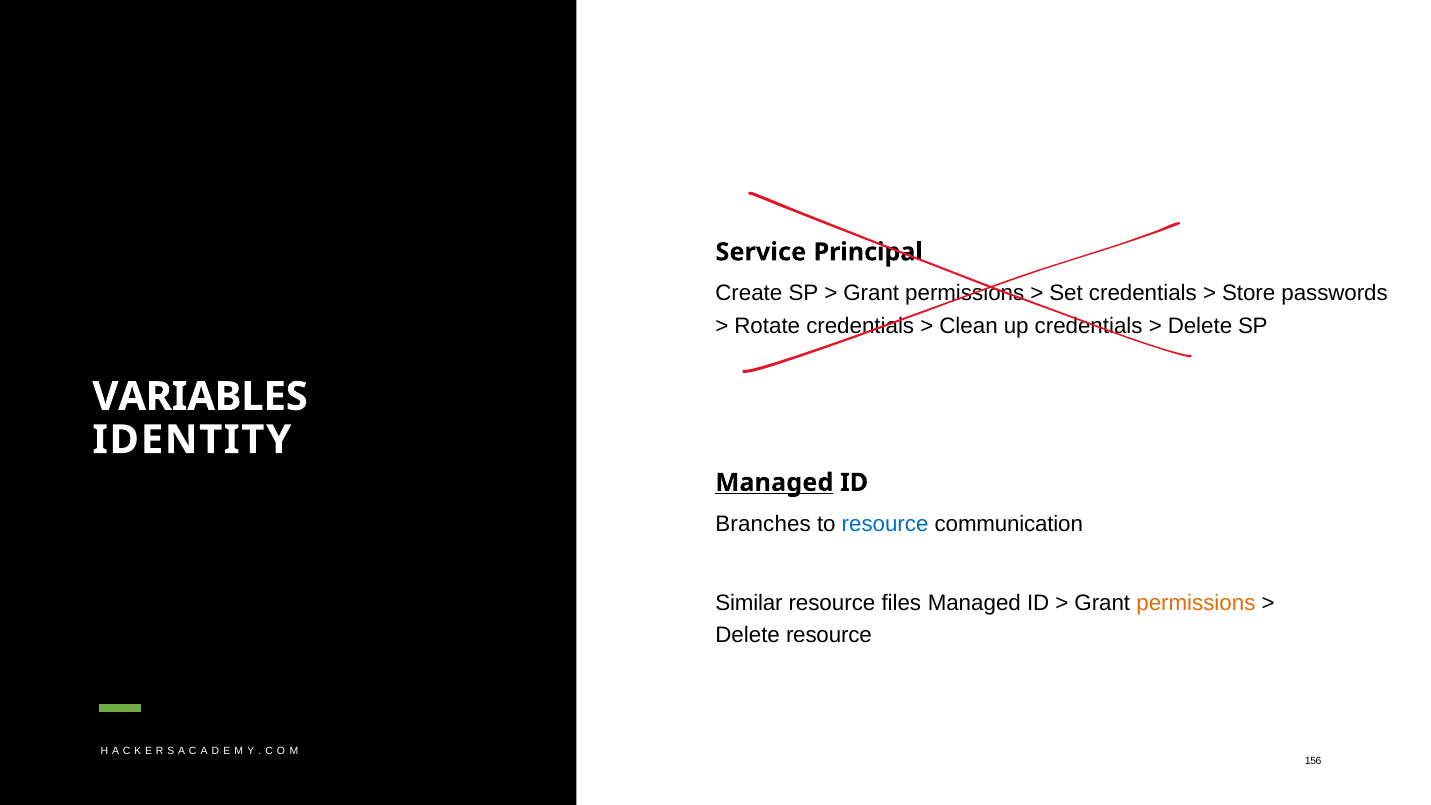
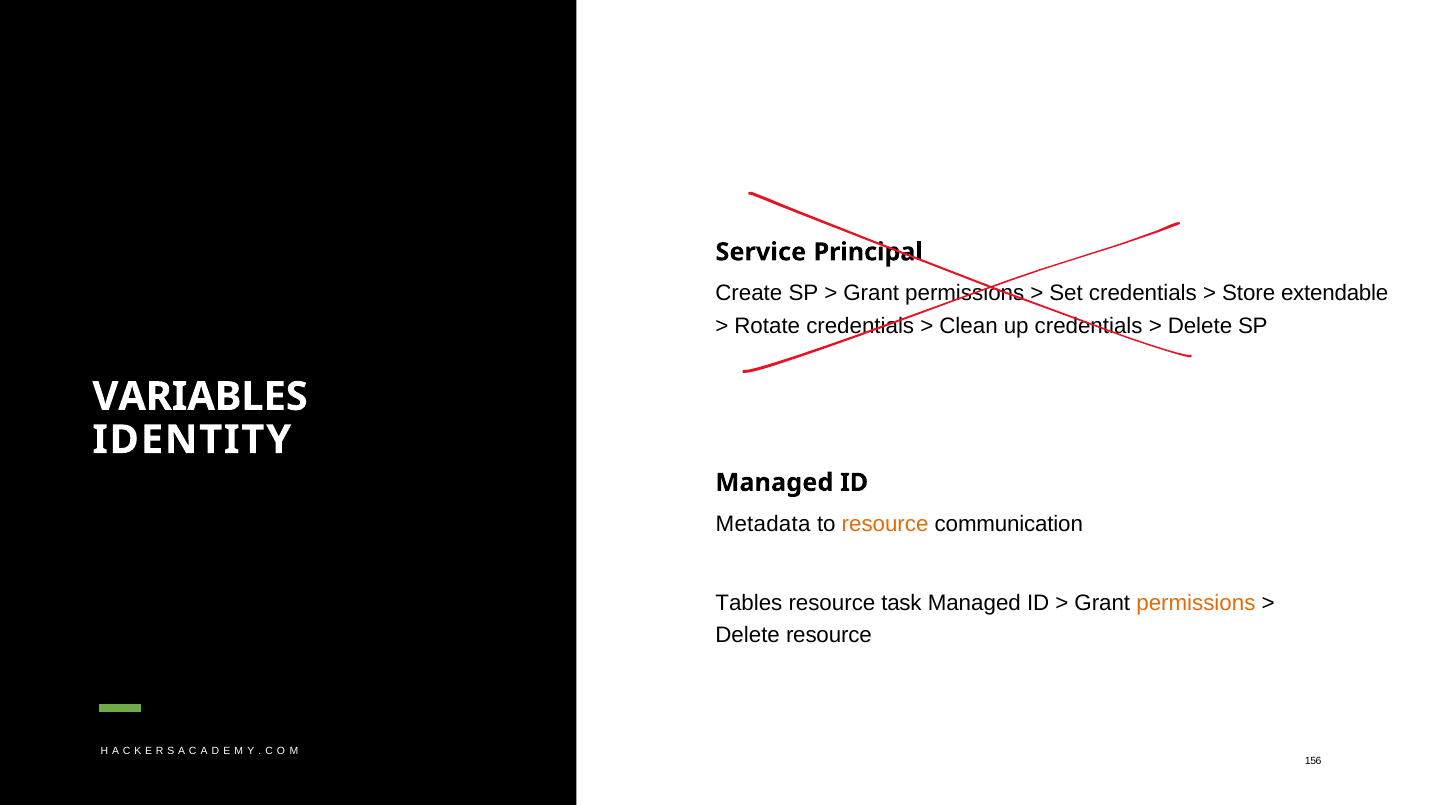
passwords: passwords -> extendable (1335, 294)
Managed underline: present -> none (774, 483)
Branches: Branches -> Metadata (763, 524)
resource colour: blue -> orange (885, 524)
Similar: Similar -> Tables (749, 603)
files: files -> task (901, 603)
